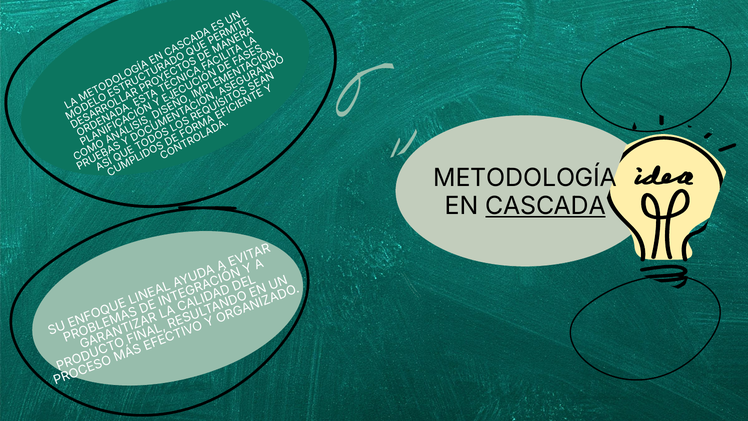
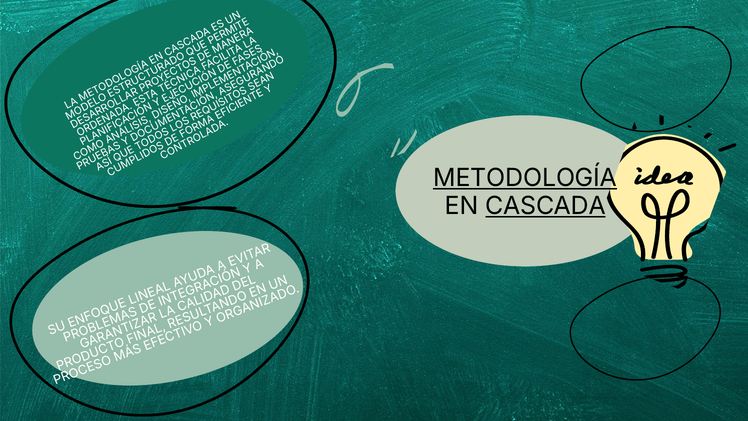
METODOLOGÍA underline: none -> present (525, 178)
